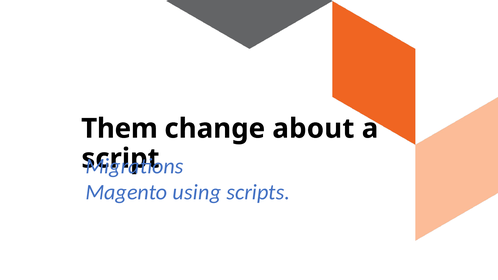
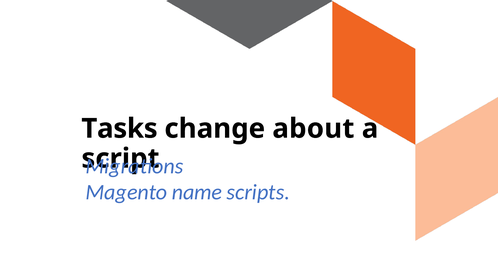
Them: Them -> Tasks (120, 129)
using: using -> name (197, 192)
